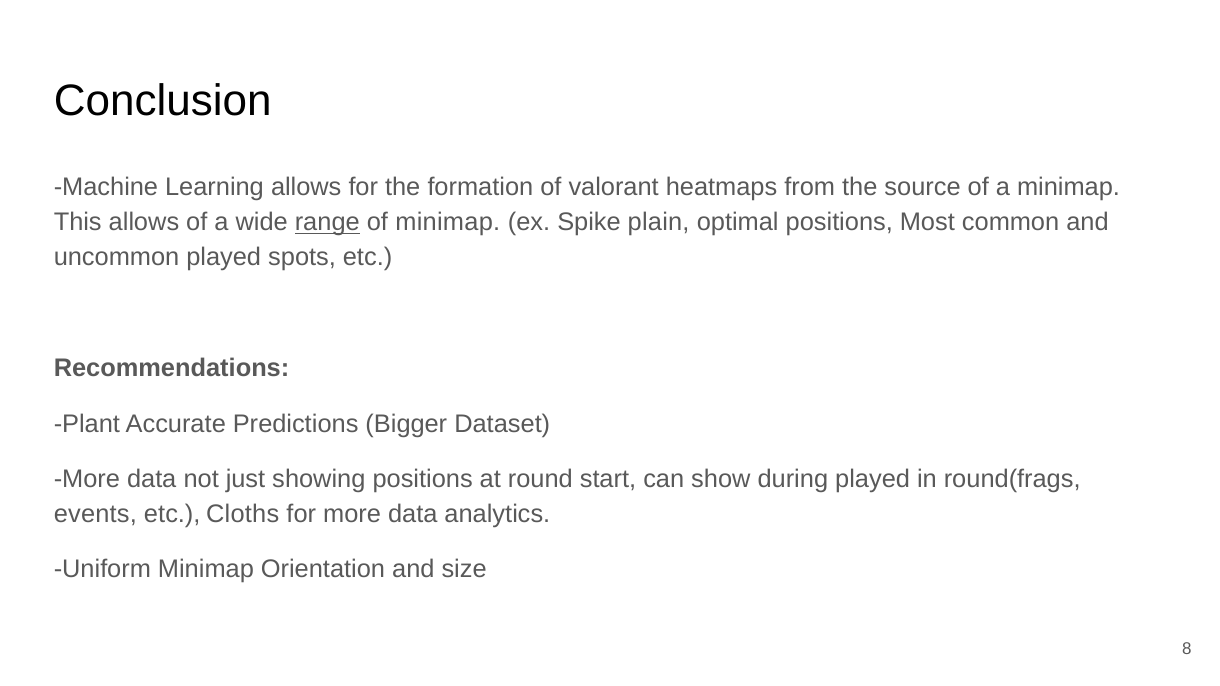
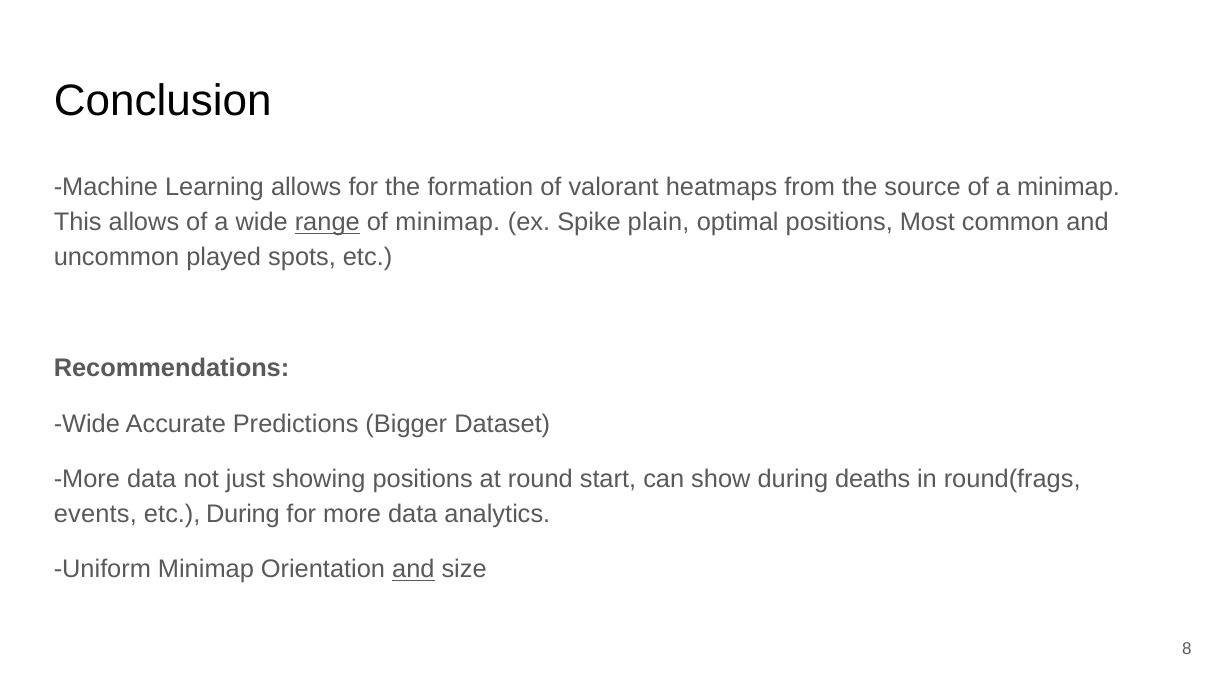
Plant: Plant -> Wide (87, 424)
during played: played -> deaths (873, 479)
etc Cloths: Cloths -> During (243, 514)
and underline: none -> present (413, 570)
